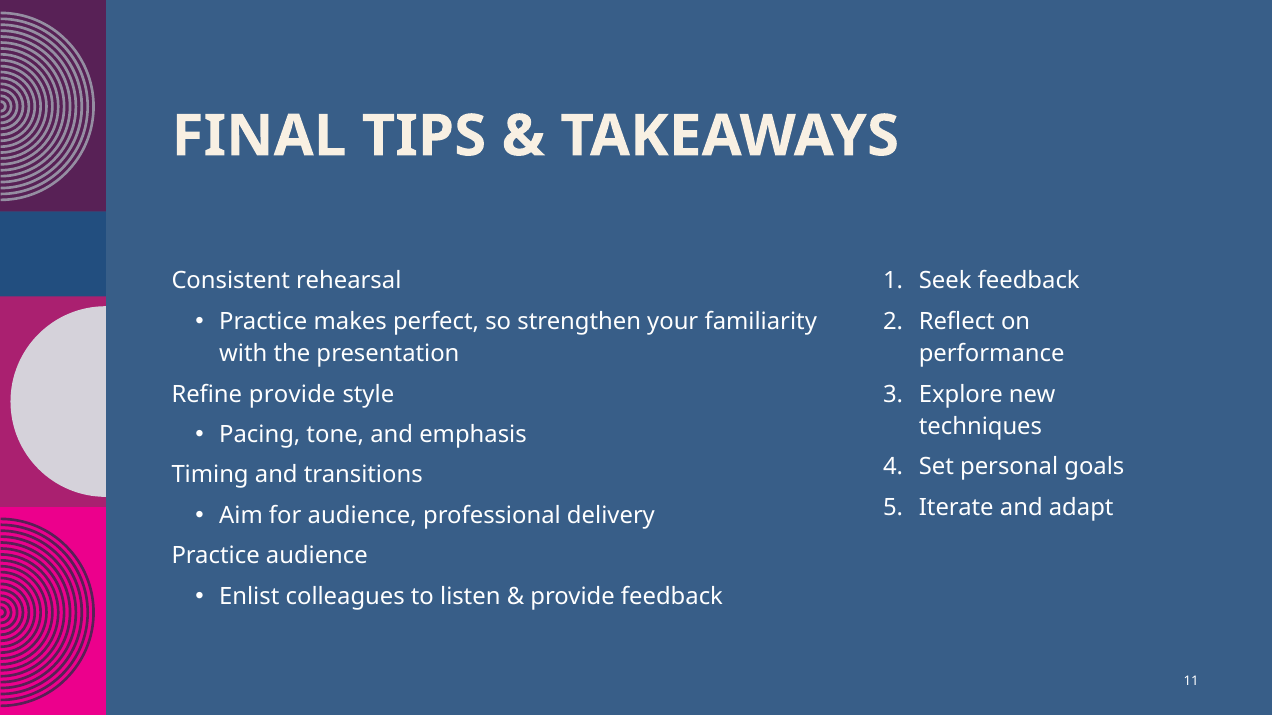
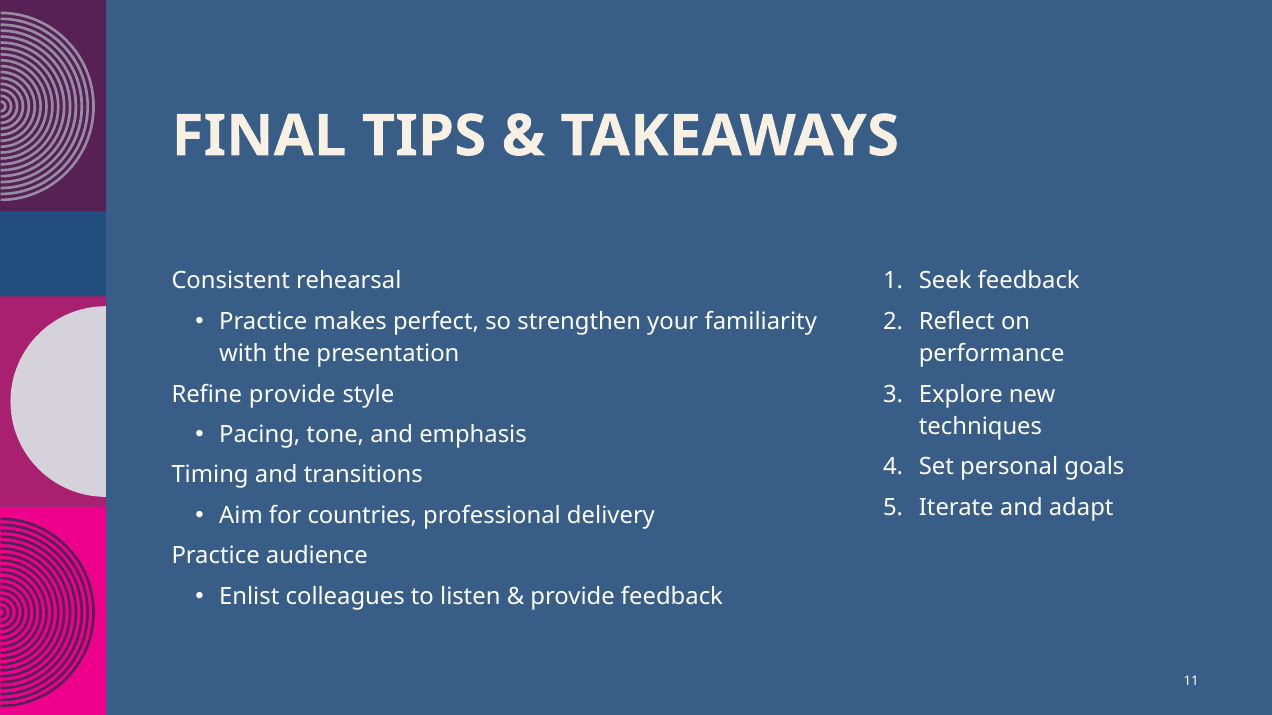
for audience: audience -> countries (362, 516)
